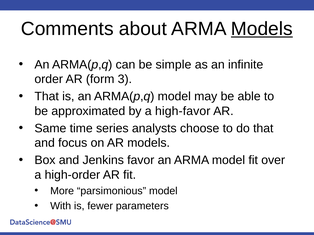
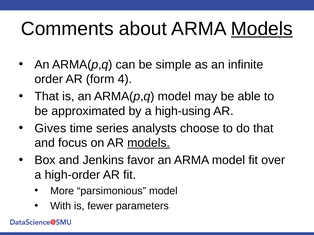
3: 3 -> 4 (125, 79)
high-favor: high-favor -> high-using (183, 111)
Same: Same -> Gives (50, 129)
models underline: none -> present (149, 143)
